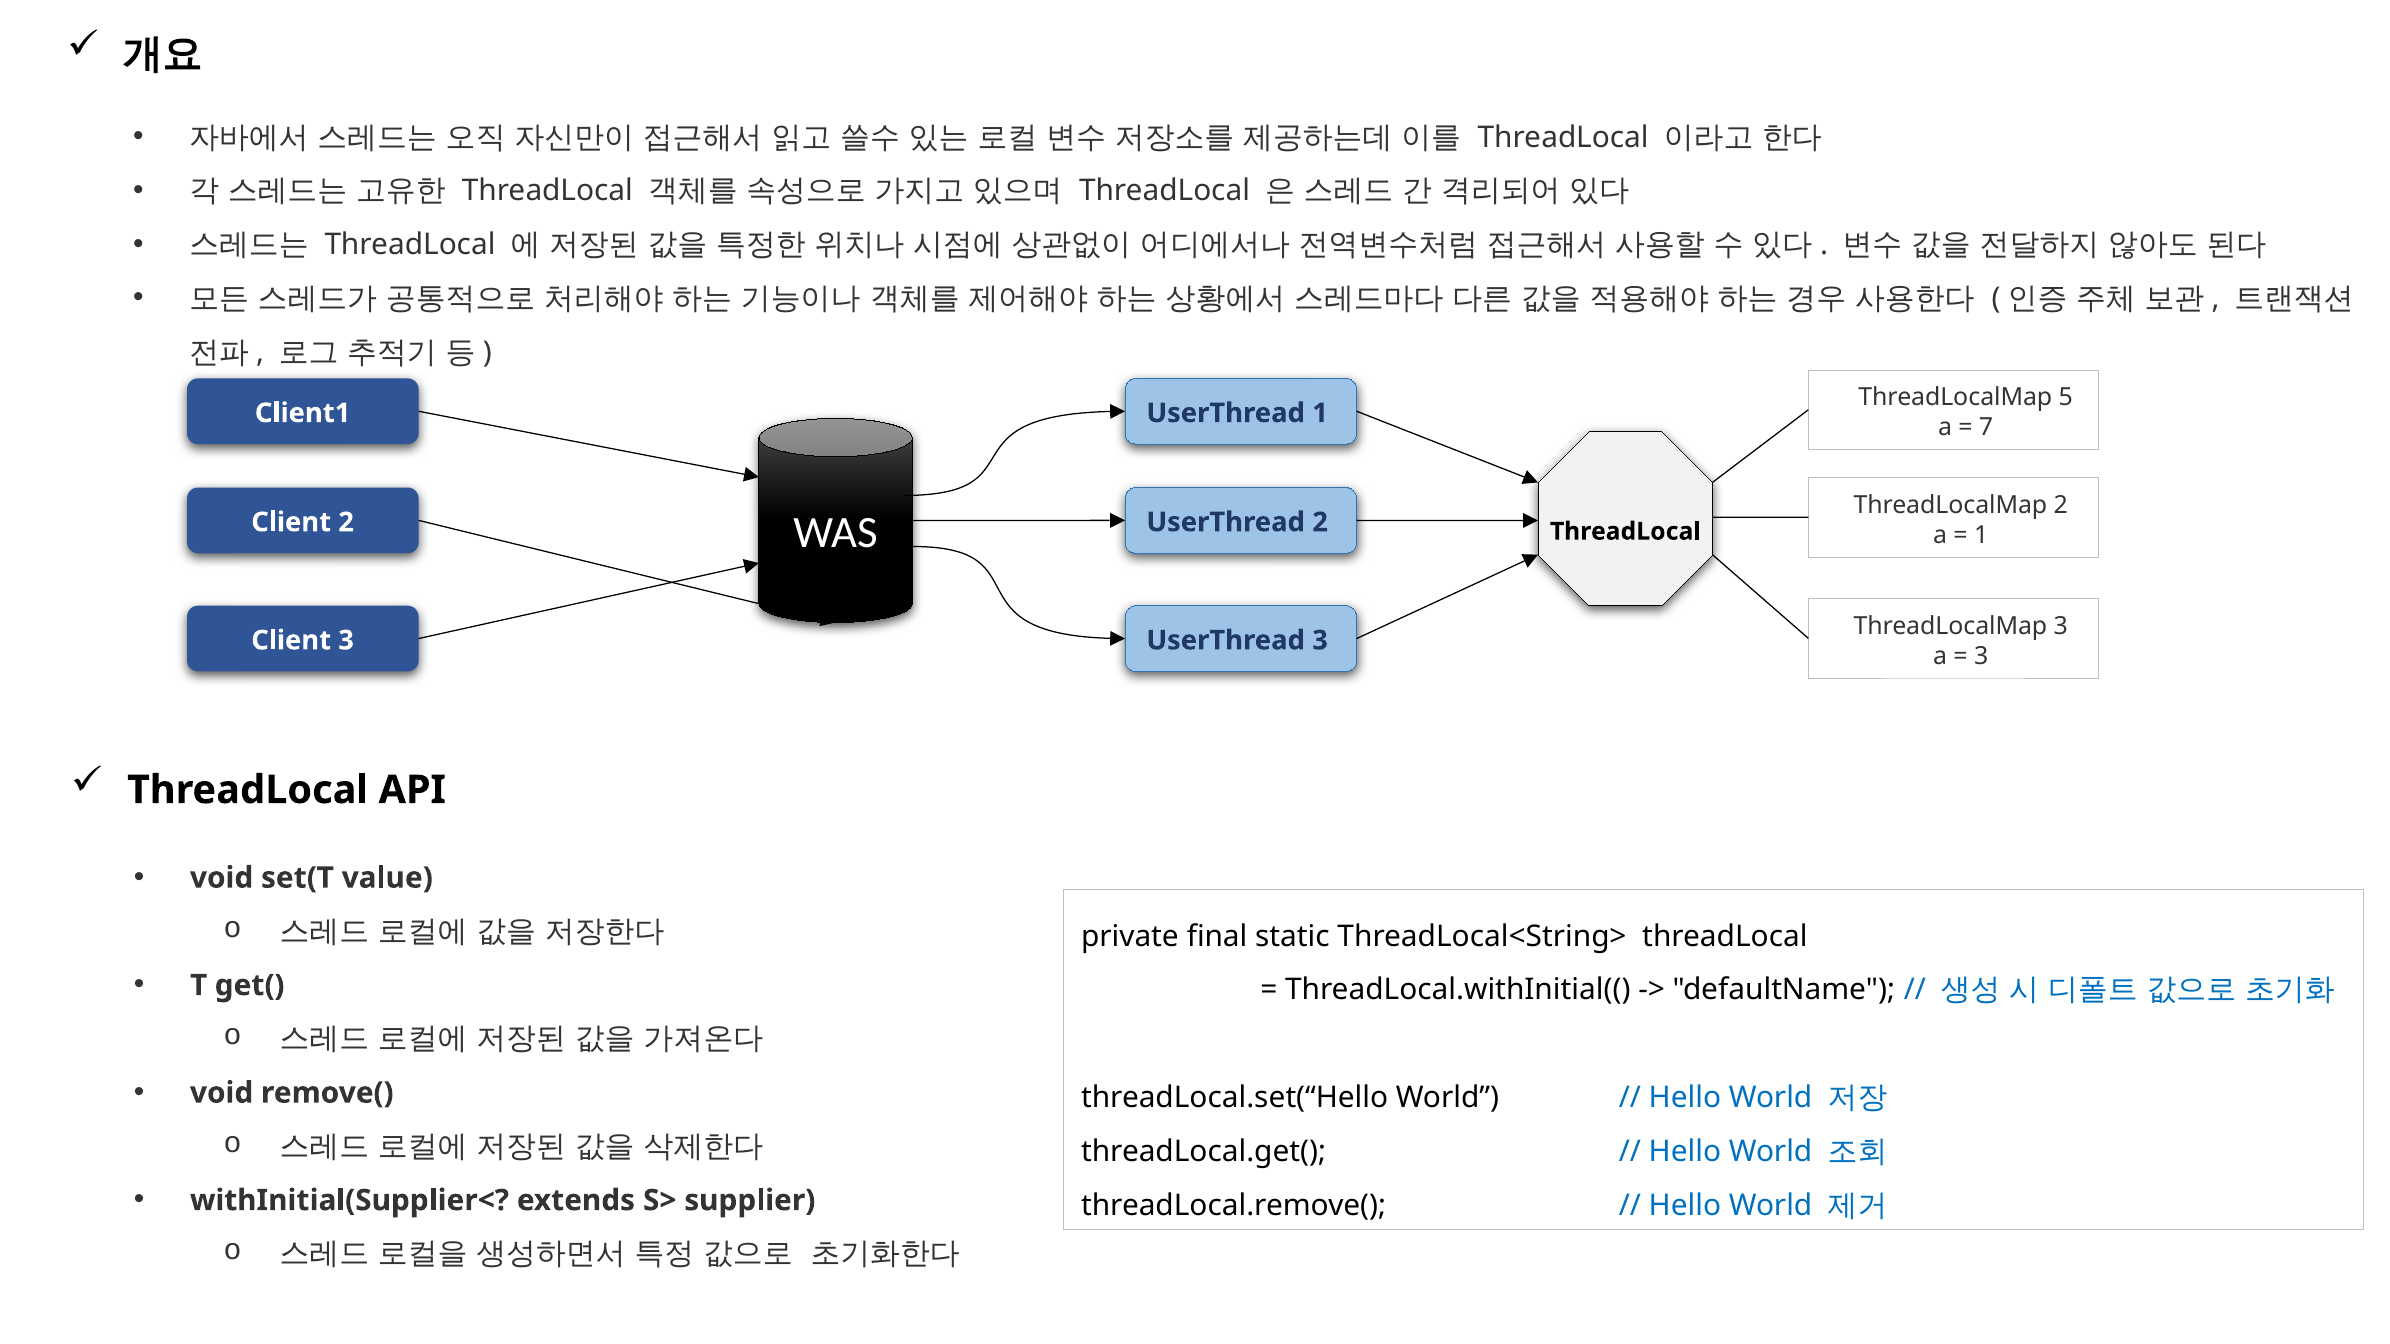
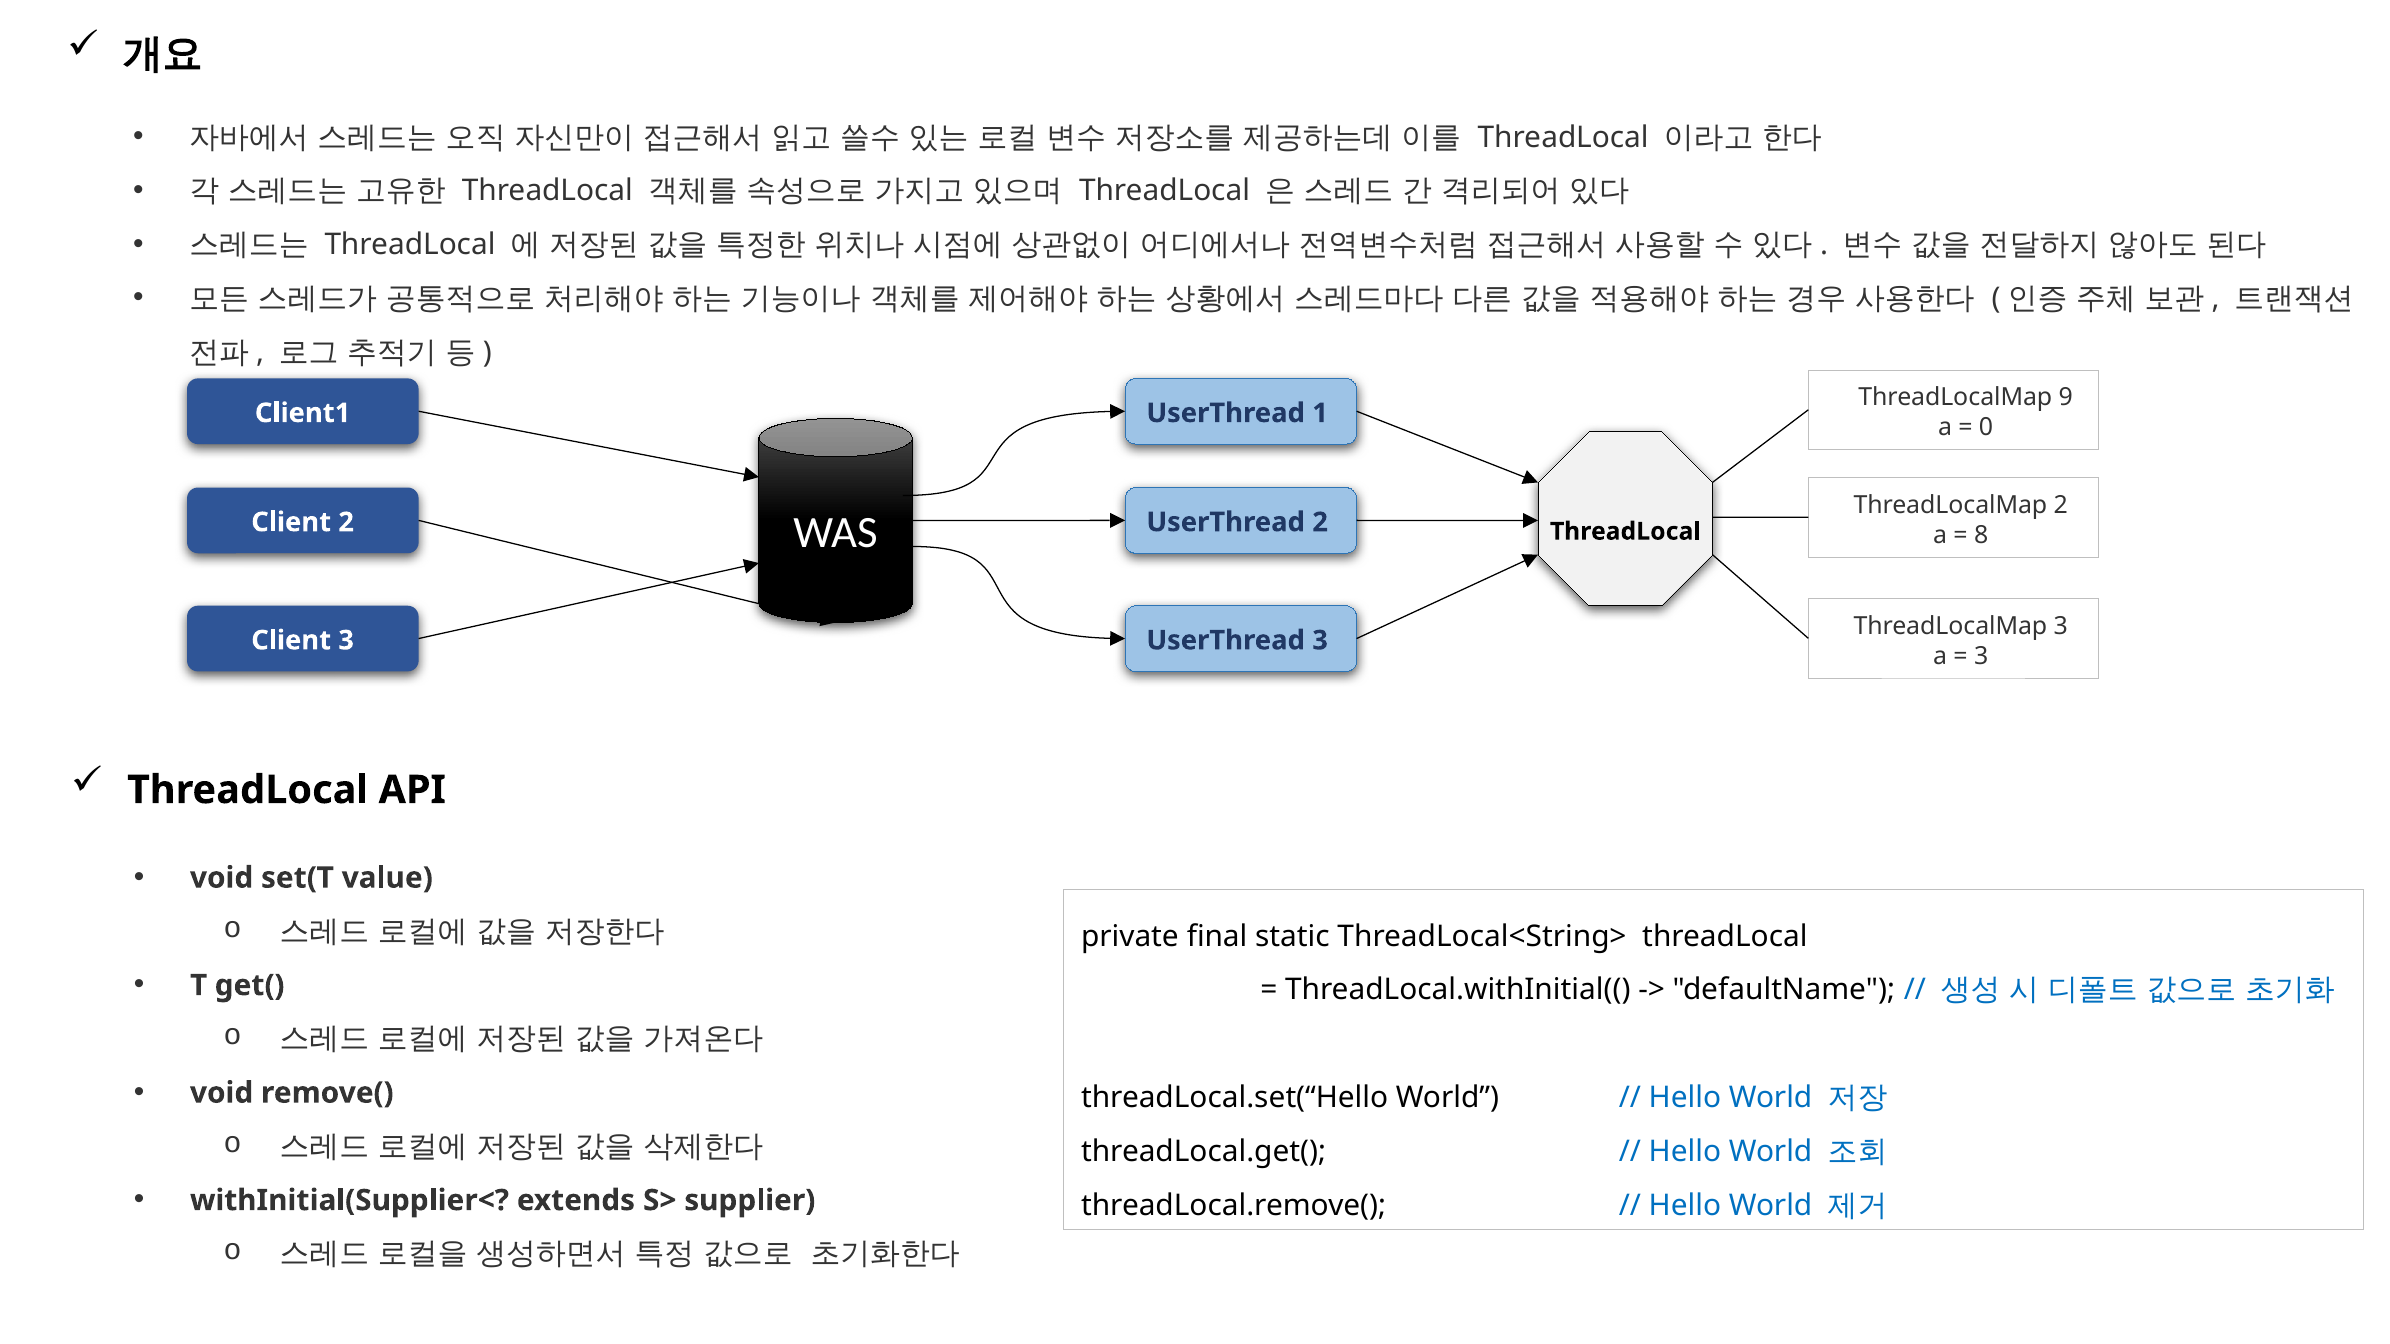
5: 5 -> 9 (2066, 398)
7: 7 -> 0 (1986, 428)
1: 1 -> 8 (1981, 535)
